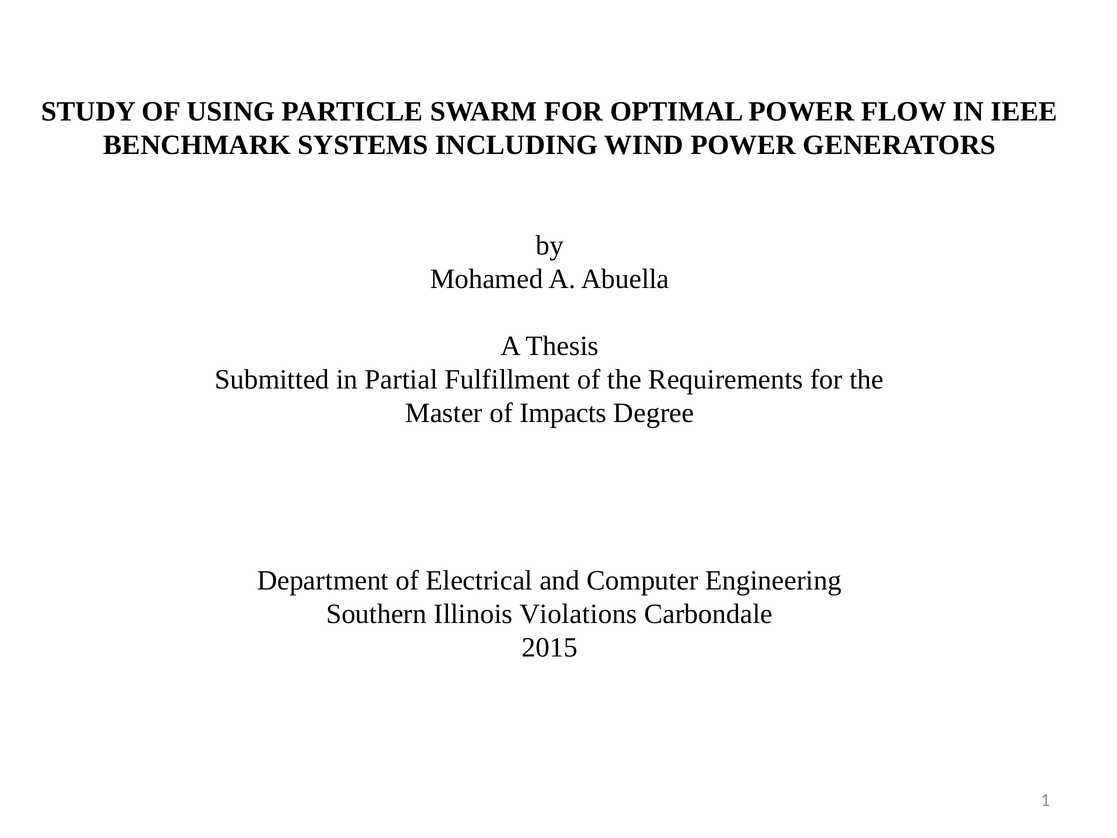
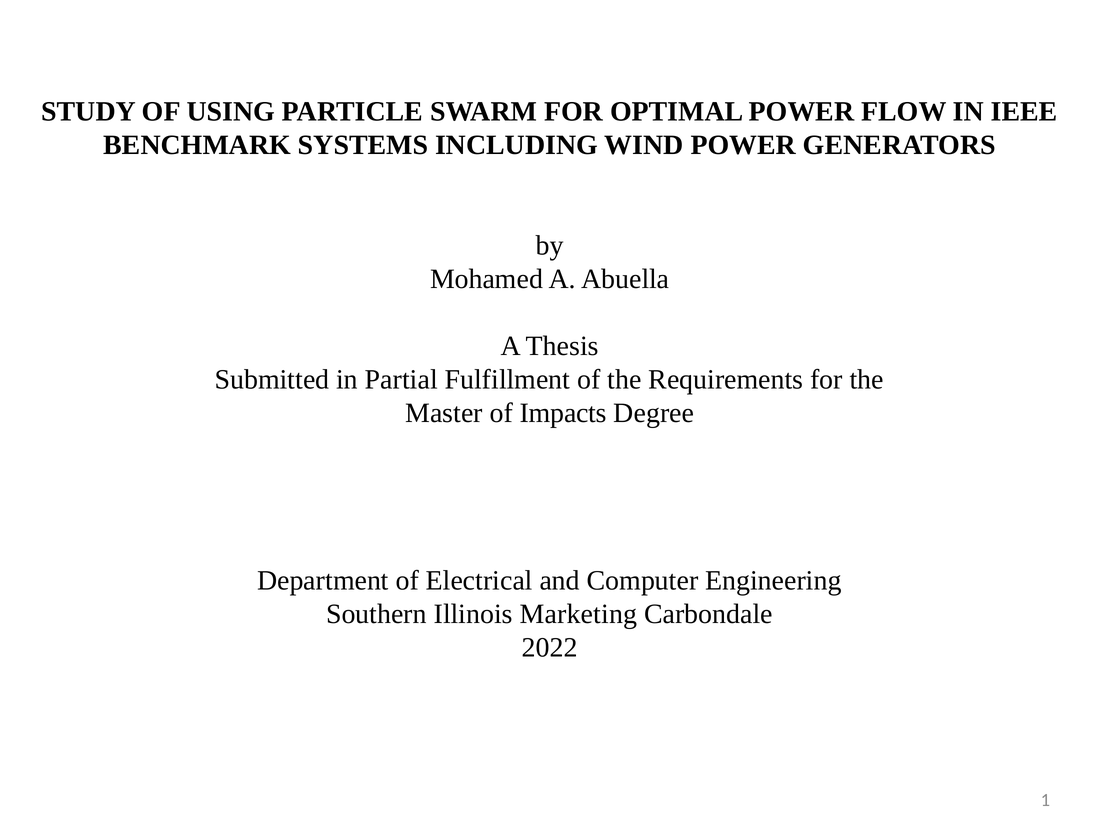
Violations: Violations -> Marketing (578, 614)
2015: 2015 -> 2022 (550, 648)
